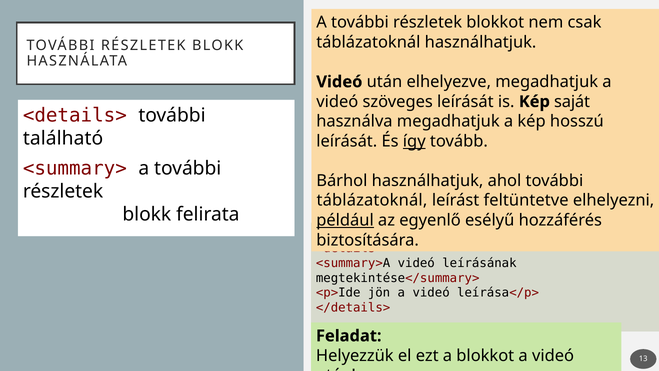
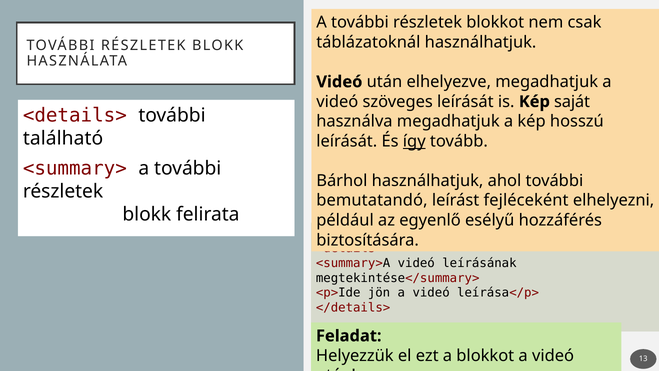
táblázatoknál: táblázatoknál -> bemutatandó (372, 200)
feltüntetve: feltüntetve -> fejléceként (526, 200)
például underline: present -> none (345, 220)
